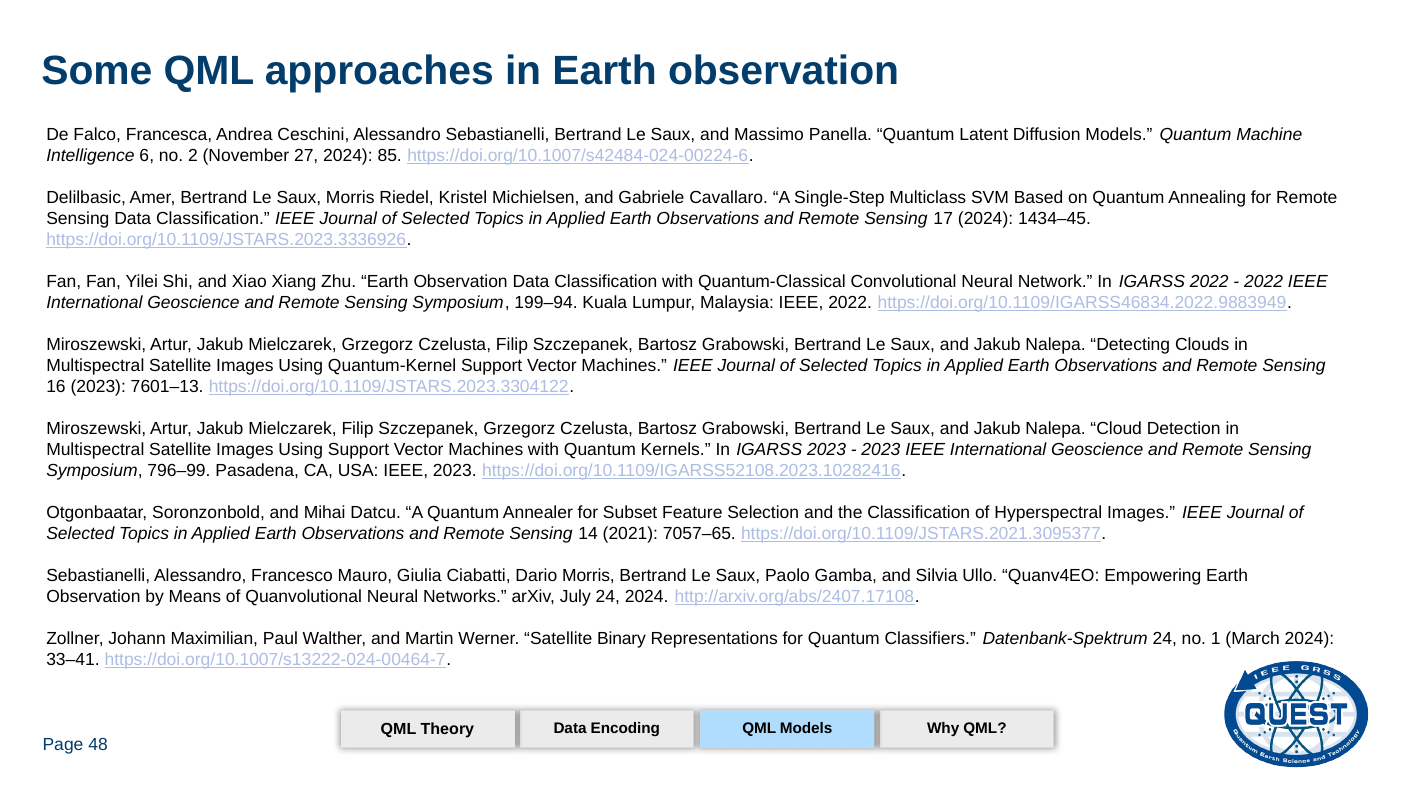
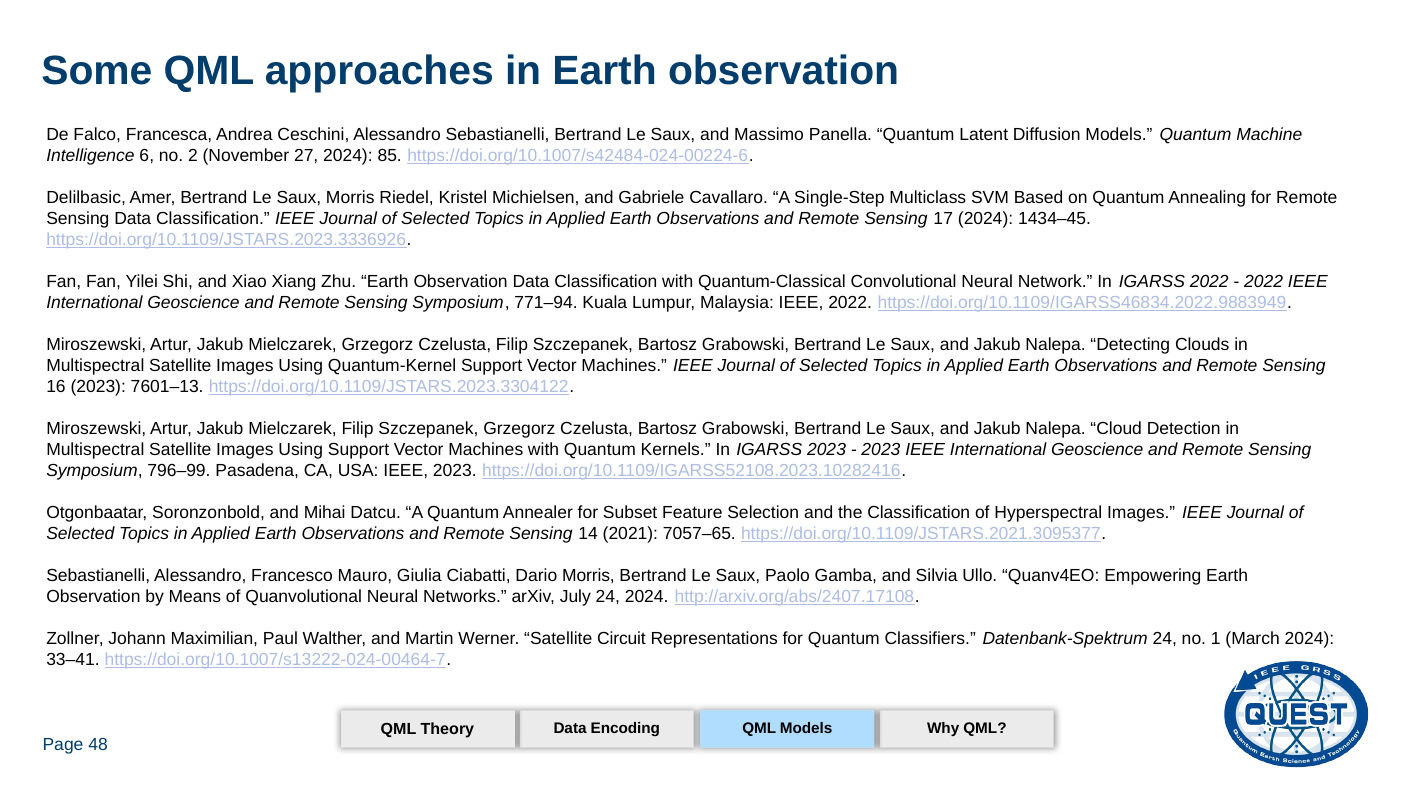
199–94: 199–94 -> 771–94 (546, 303)
Binary: Binary -> Circuit (621, 639)
